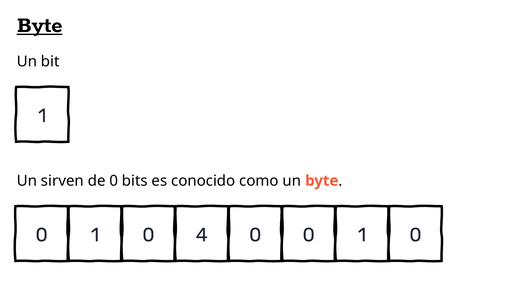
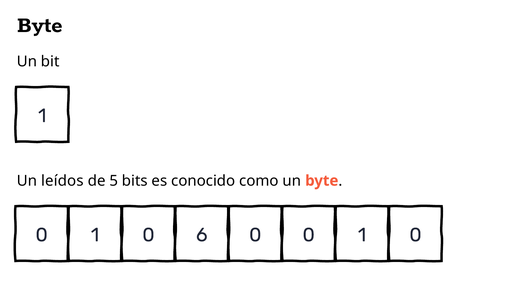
Byte underline: present -> none (40, 24)
sirven: sirven -> leídos (62, 181)
de 0: 0 -> 5 (114, 181)
4: 4 -> 6 (202, 235)
